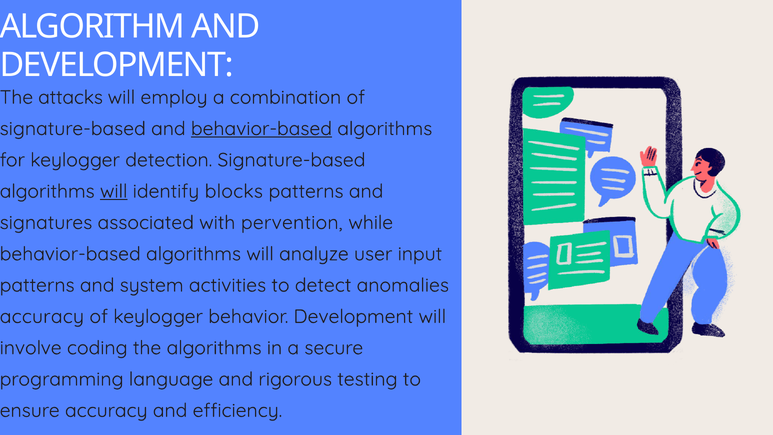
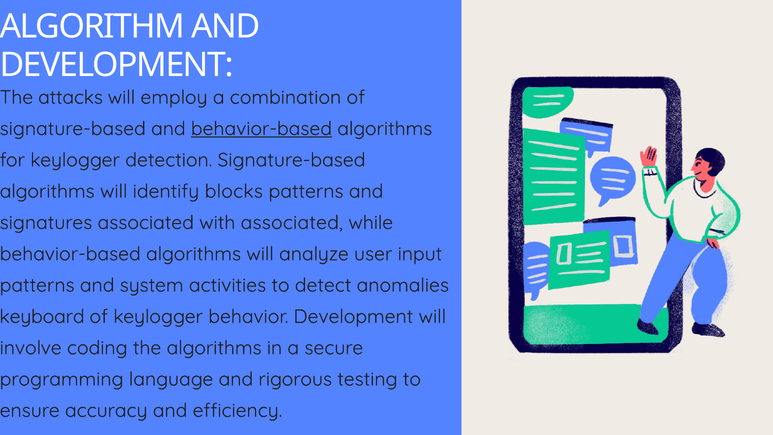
will underline: present -> none (114, 191)
with pervention: pervention -> associated (292, 223)
accuracy: accuracy -> keyboard (42, 316)
